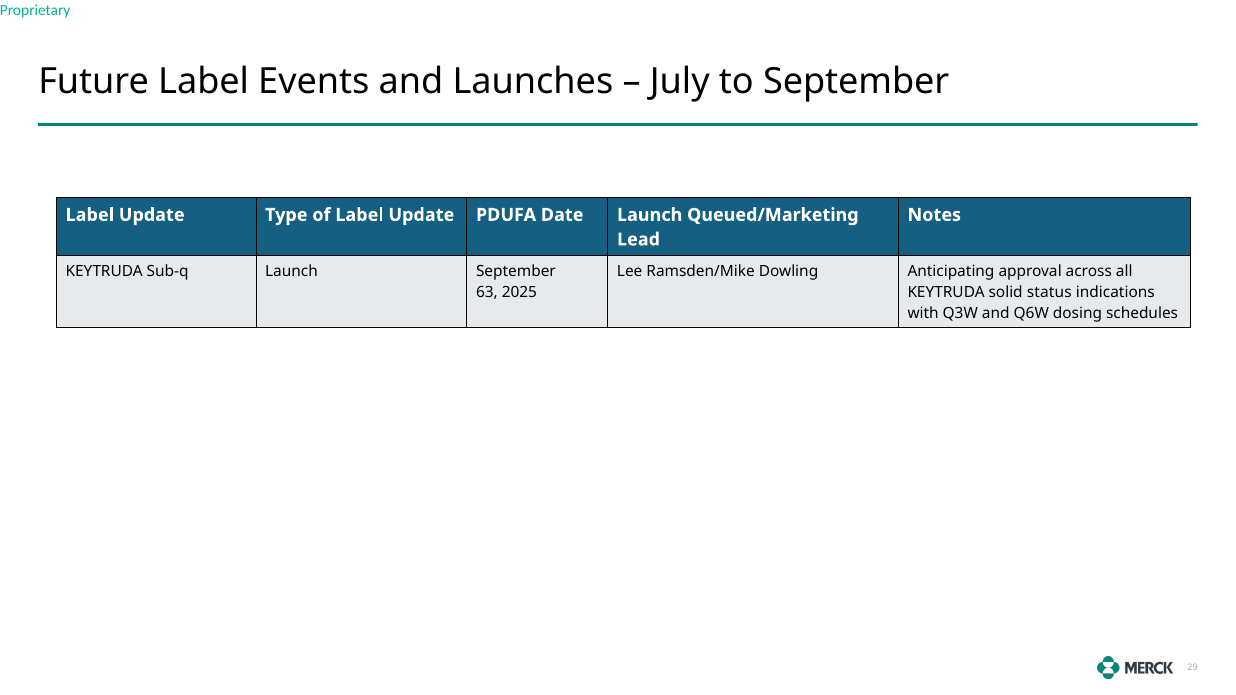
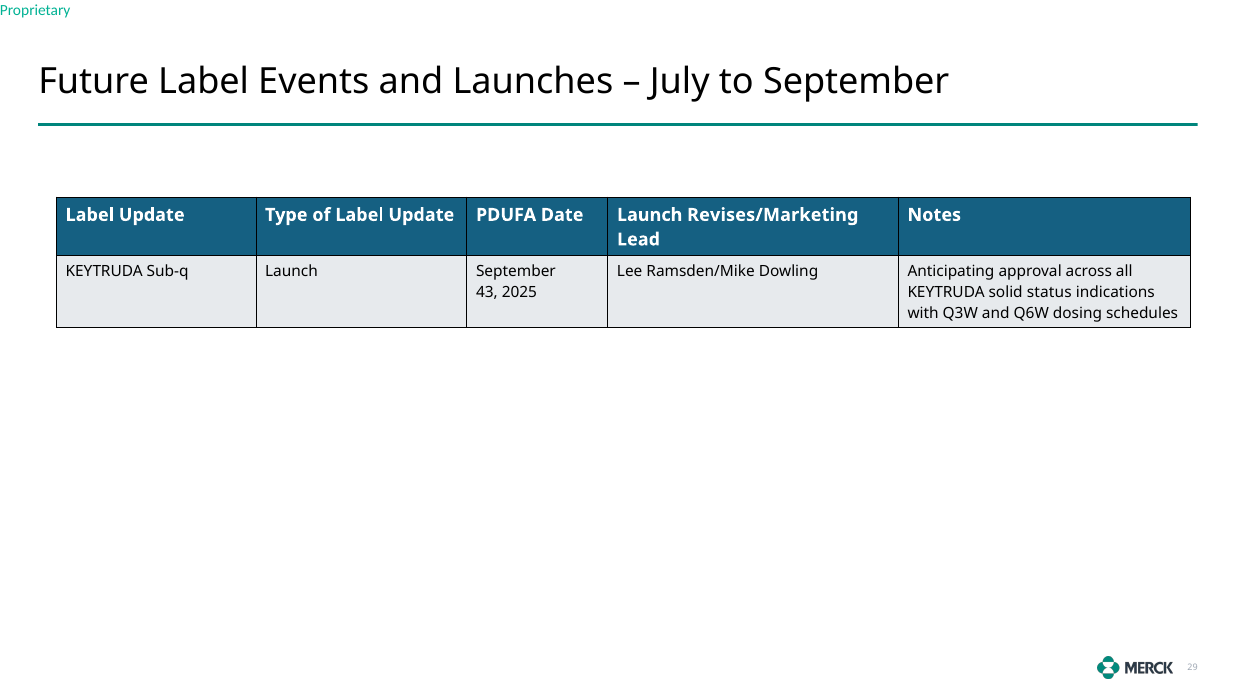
Queued/Marketing: Queued/Marketing -> Revises/Marketing (773, 215)
63: 63 -> 43 (487, 293)
